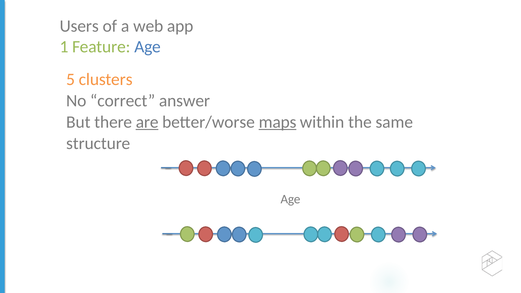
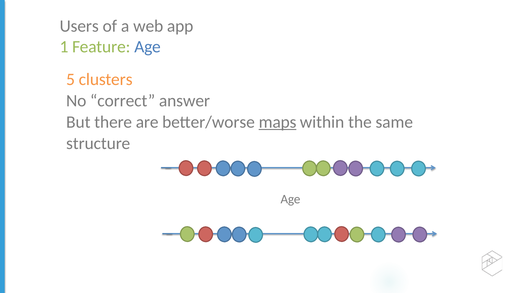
are underline: present -> none (147, 122)
